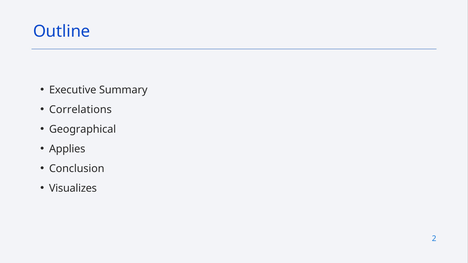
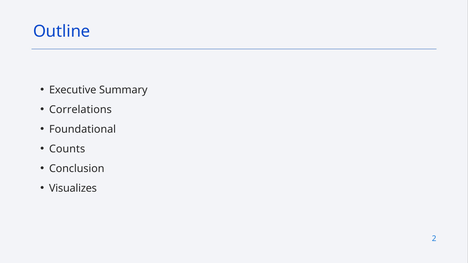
Geographical: Geographical -> Foundational (83, 129)
Applies: Applies -> Counts (67, 149)
